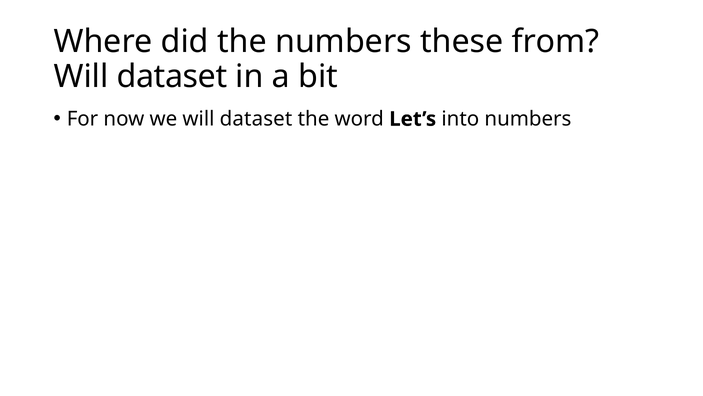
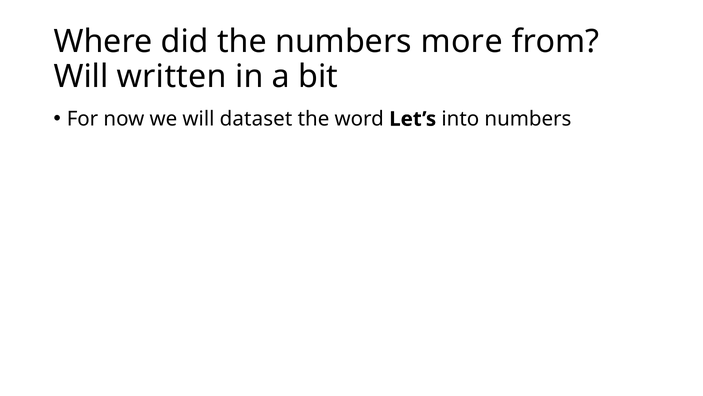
these: these -> more (462, 42)
dataset: dataset -> written (172, 76)
